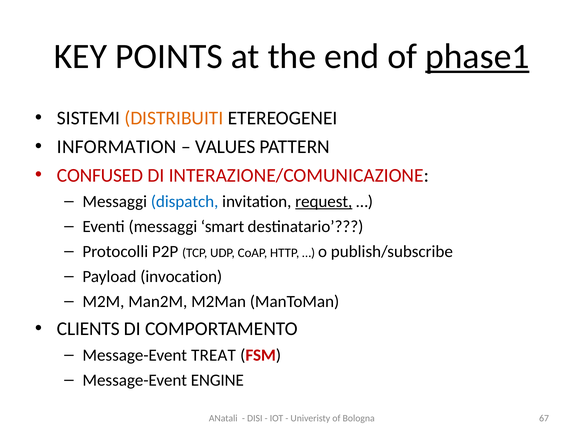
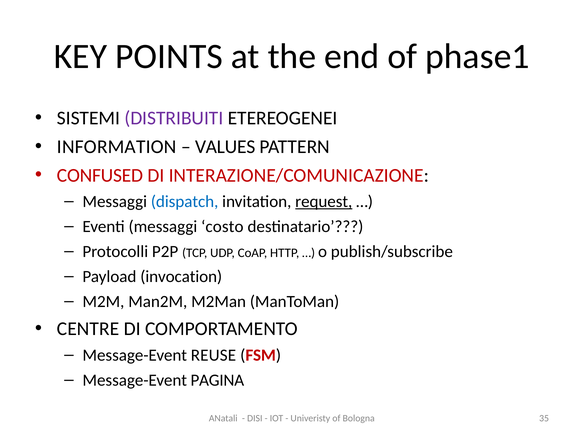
phase1 underline: present -> none (477, 57)
DISTRIBUITI colour: orange -> purple (174, 118)
smart: smart -> costo (222, 227)
CLIENTS: CLIENTS -> CENTRE (88, 329)
TREAT: TREAT -> REUSE (213, 355)
ENGINE: ENGINE -> PAGINA (217, 380)
67: 67 -> 35 (544, 418)
